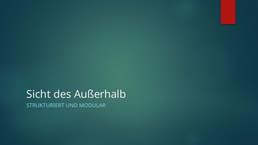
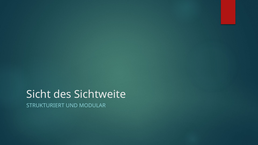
Außerhalb: Außerhalb -> Sichtweite (100, 94)
